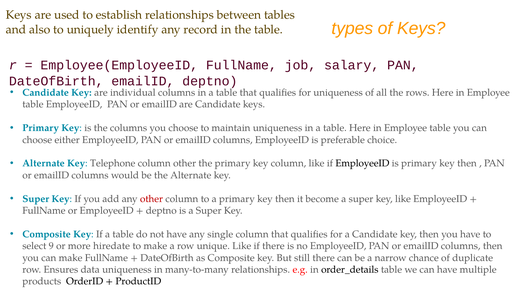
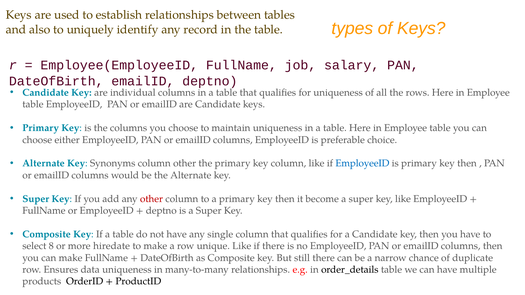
Telephone: Telephone -> Synonyms (113, 164)
EmployeeID colour: black -> blue (362, 164)
9: 9 -> 8 (51, 246)
